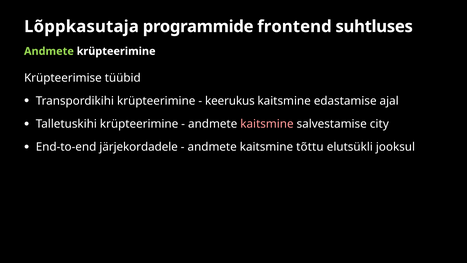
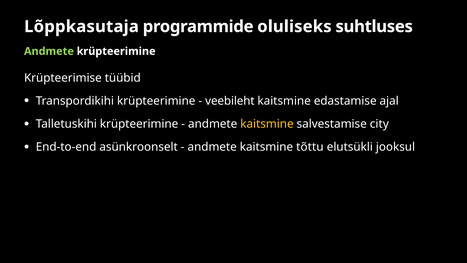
frontend: frontend -> oluliseks (294, 27)
keerukus: keerukus -> veebileht (230, 101)
kaitsmine colour: pink -> yellow (267, 124)
järjekordadele: järjekordadele -> asünkroonselt (139, 147)
